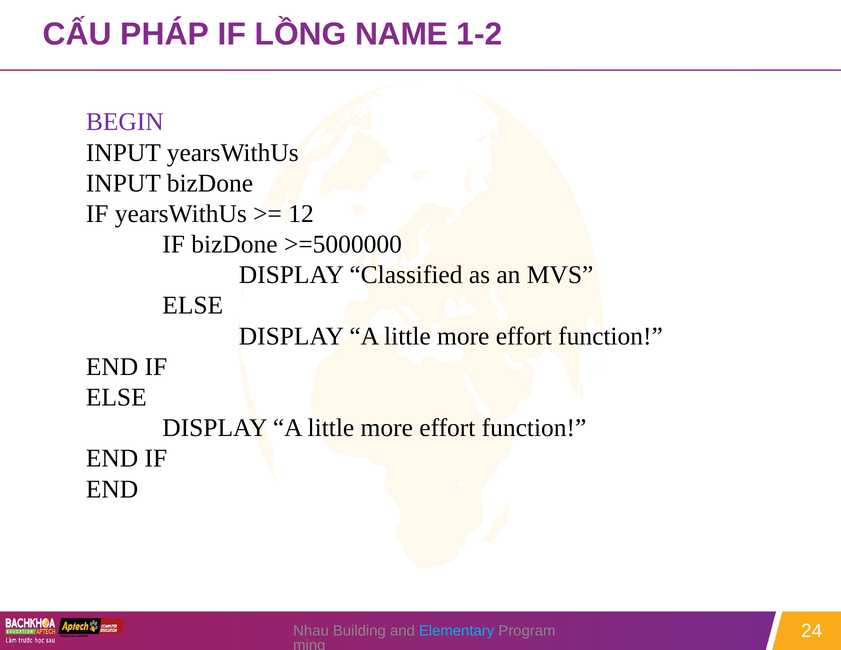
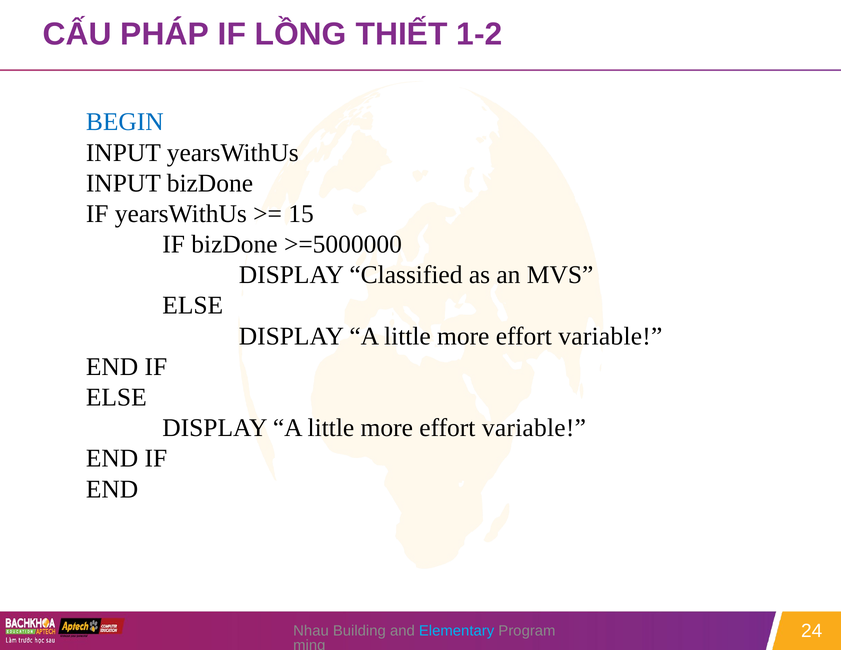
NAME: NAME -> THIẾT (402, 34)
BEGIN colour: purple -> blue (125, 122)
12: 12 -> 15 (301, 214)
function: function -> variable (610, 336)
function: function -> variable (534, 428)
